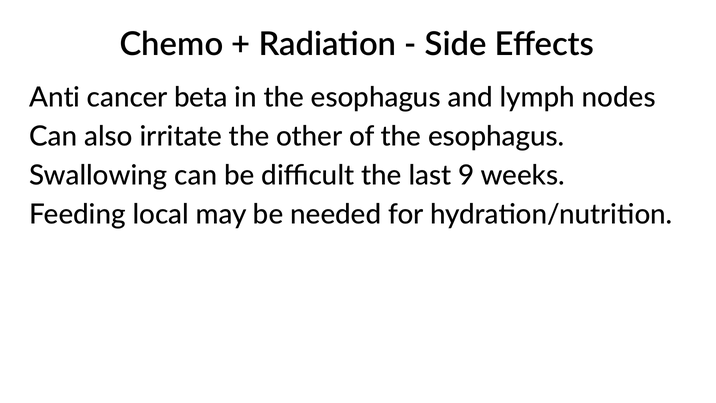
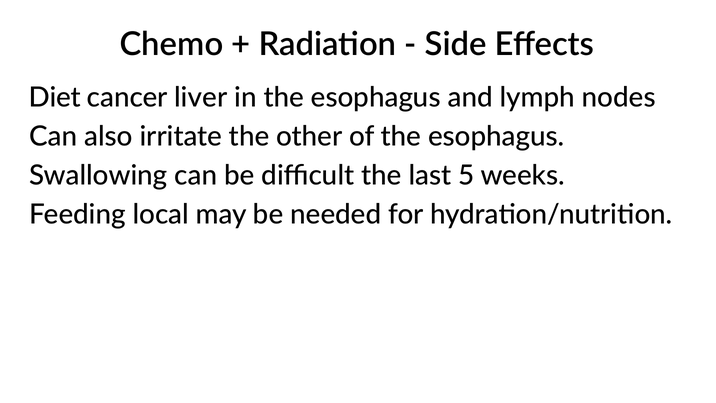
Anti: Anti -> Diet (55, 97)
beta: beta -> liver (201, 97)
9: 9 -> 5 (466, 175)
